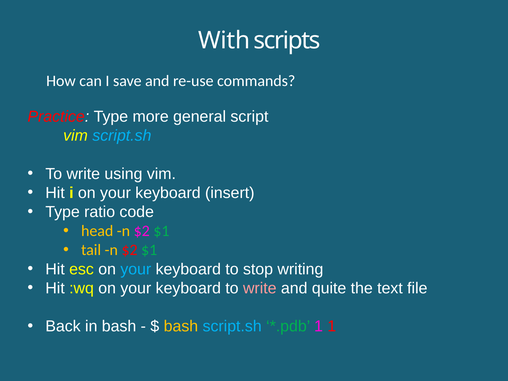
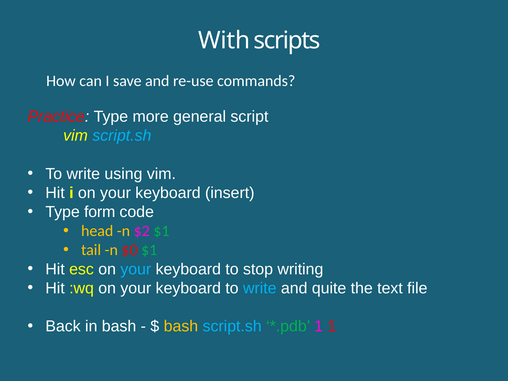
ratio: ratio -> form (100, 212)
tail n $2: $2 -> $0 (130, 250)
write colour: pink -> light blue (260, 288)
